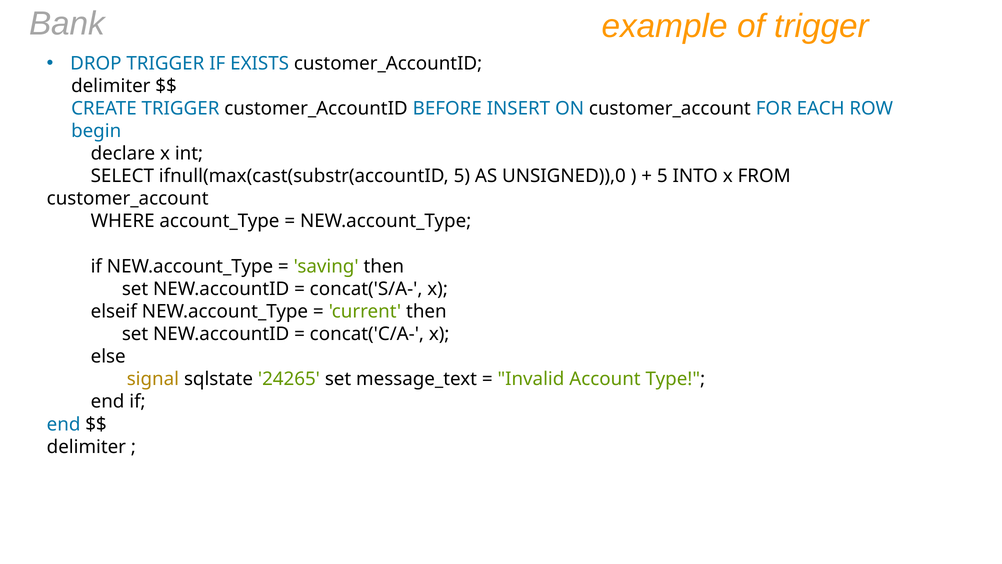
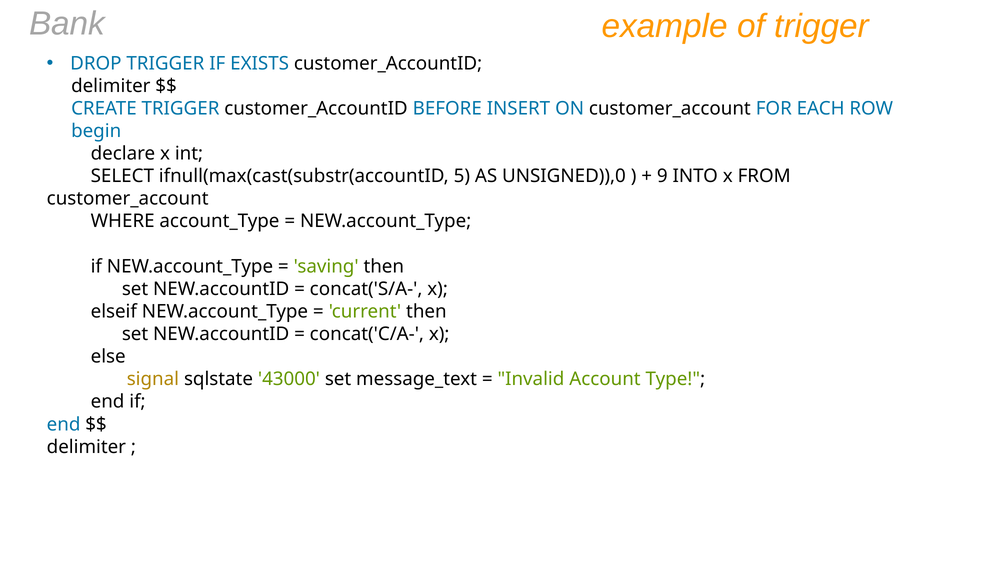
5: 5 -> 9 (662, 176)
24265: 24265 -> 43000 (289, 379)
